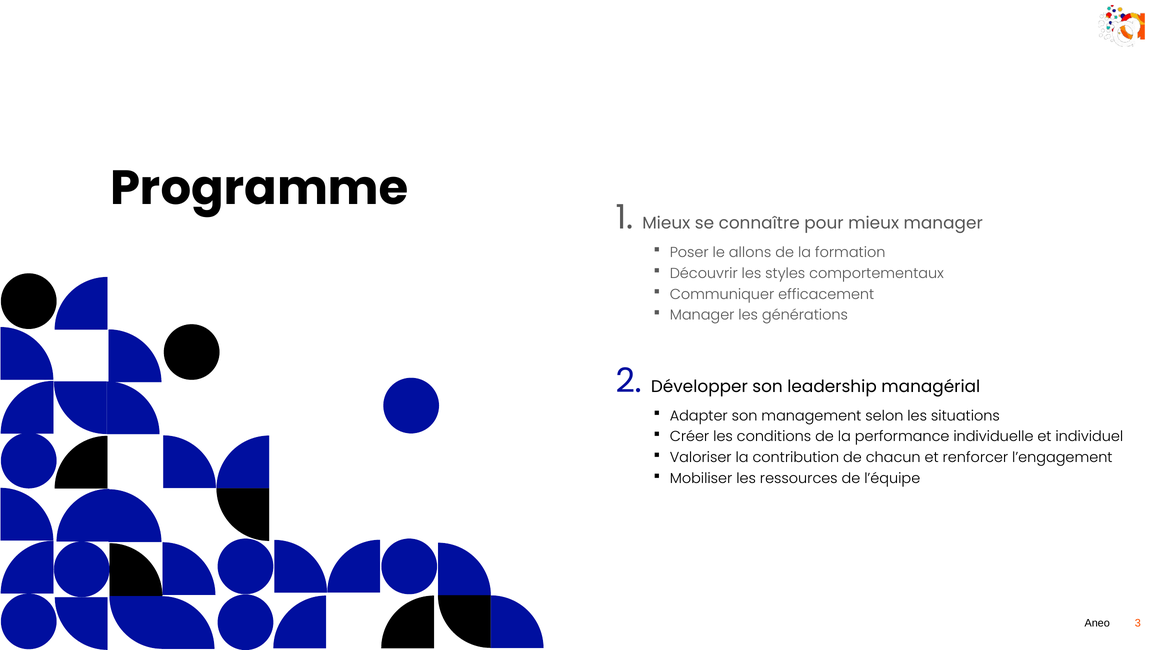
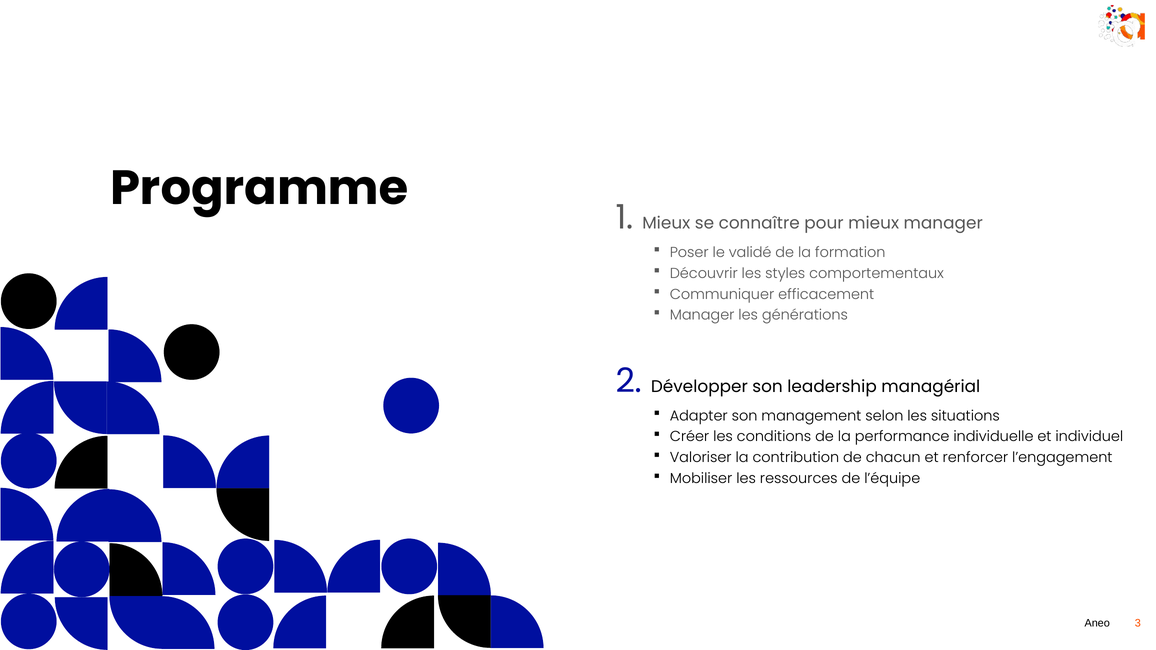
allons: allons -> validé (750, 252)
